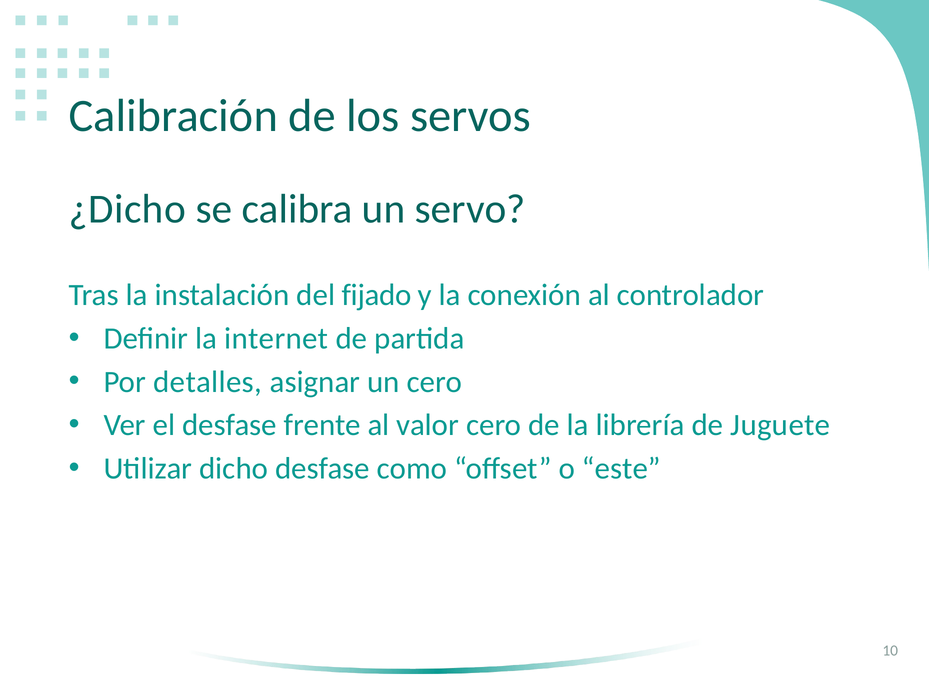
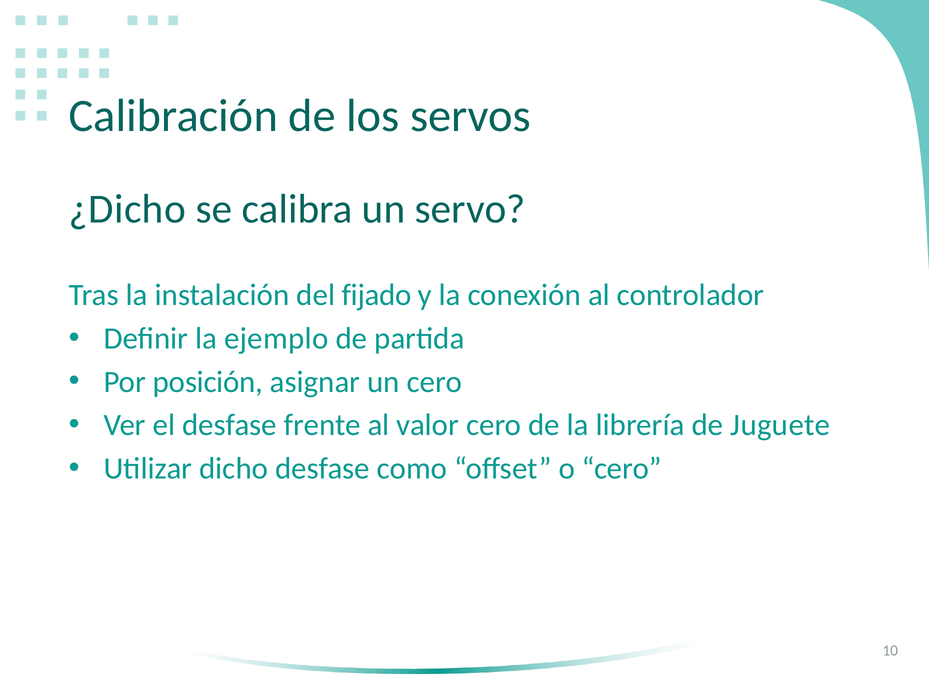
internet: internet -> ejemplo (276, 338)
detalles: detalles -> posición (208, 382)
o este: este -> cero (622, 468)
